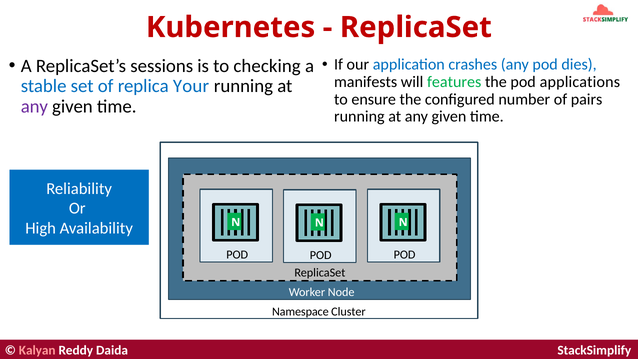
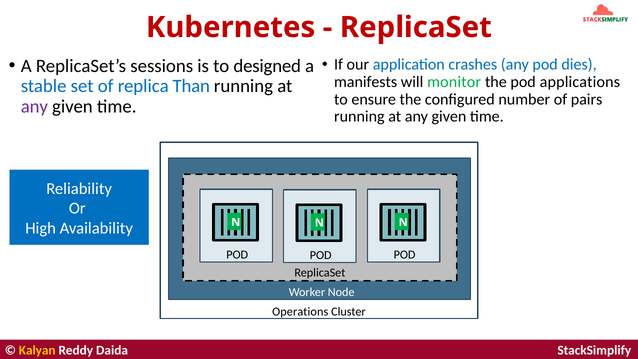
checking: checking -> designed (267, 66)
features: features -> monitor (454, 82)
Your: Your -> Than (191, 86)
Namespace: Namespace -> Operations (300, 312)
Kalyan colour: pink -> yellow (37, 350)
